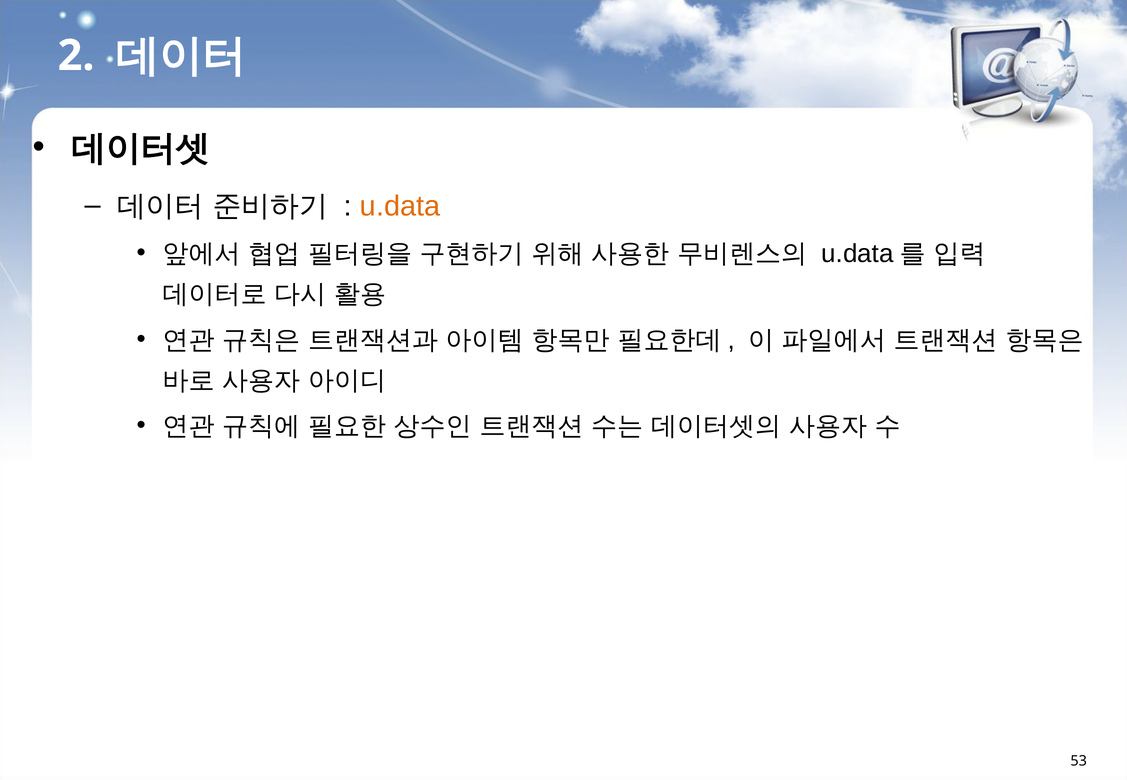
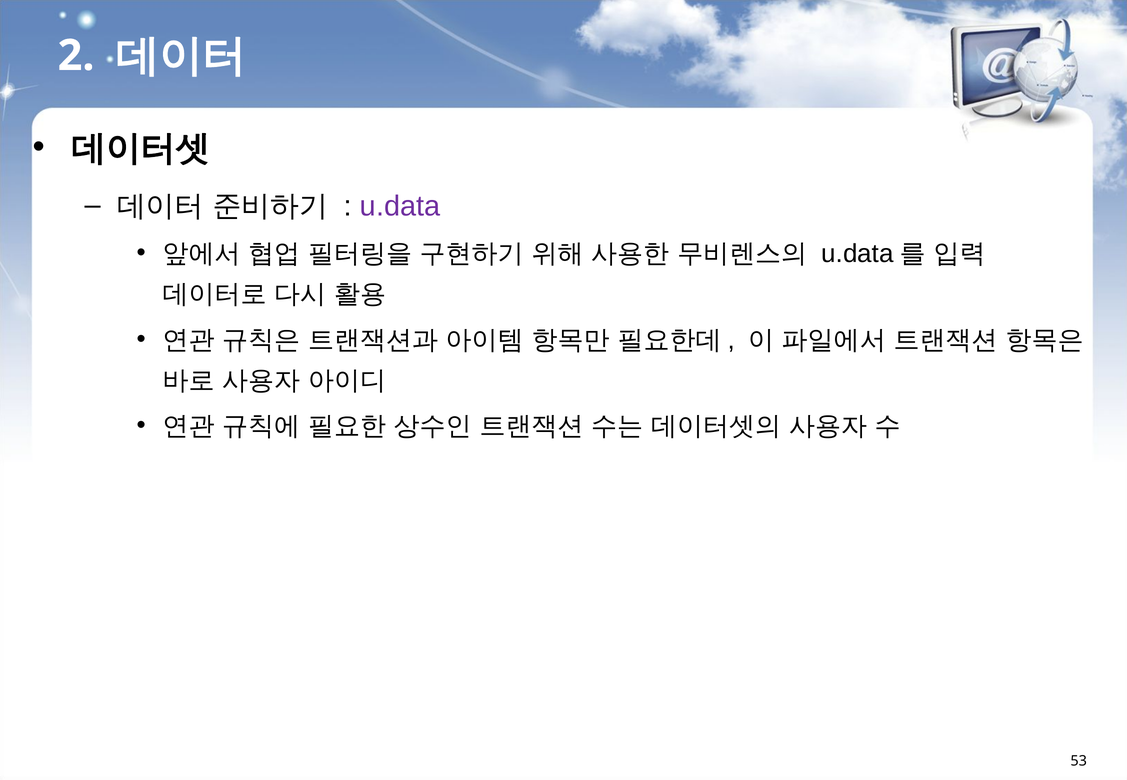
u.data colour: orange -> purple (400, 206)
